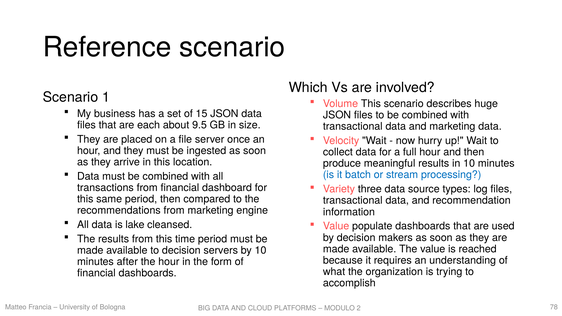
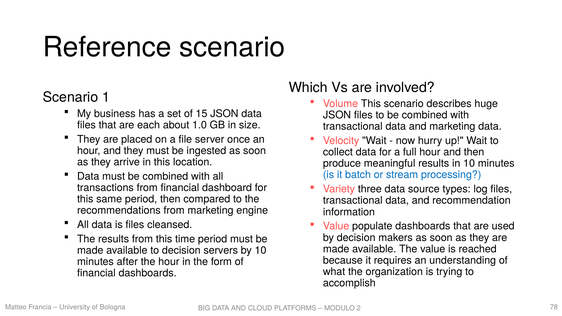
9.5: 9.5 -> 1.0 (200, 125)
is lake: lake -> files (135, 225)
